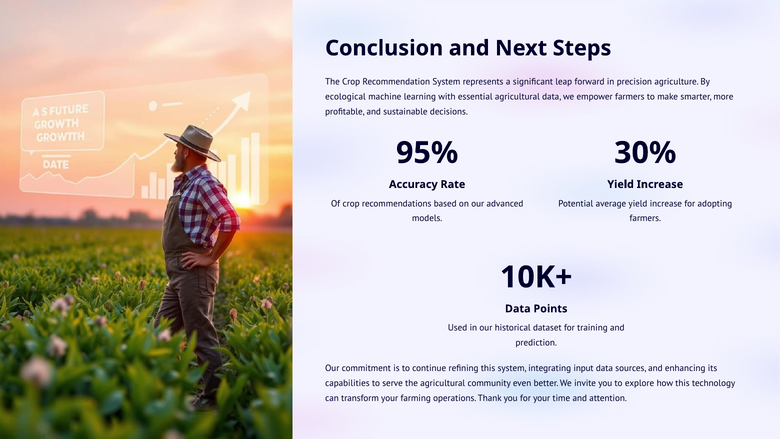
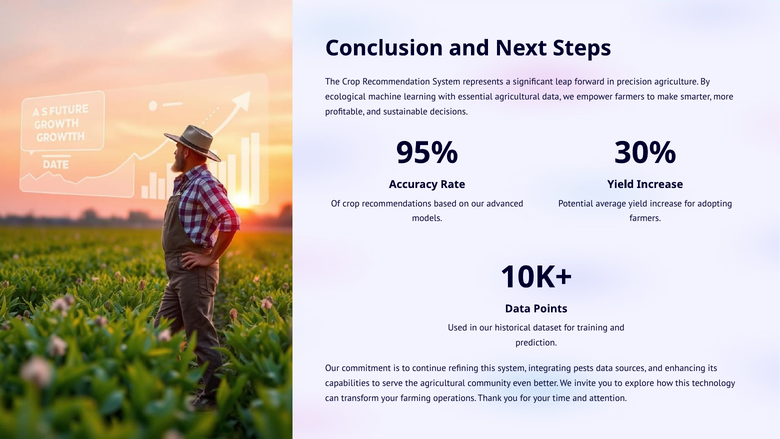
input: input -> pests (584, 368)
